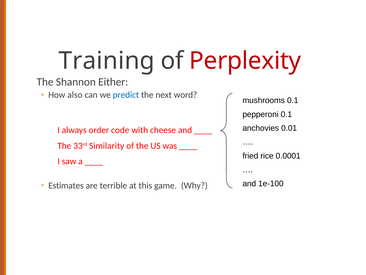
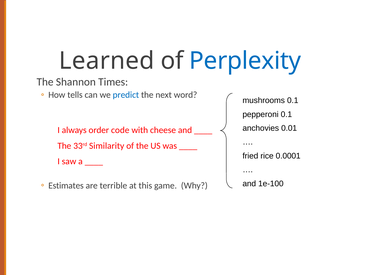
Training: Training -> Learned (107, 61)
Perplexity colour: red -> blue (245, 61)
Either: Either -> Times (113, 82)
also: also -> tells (75, 95)
